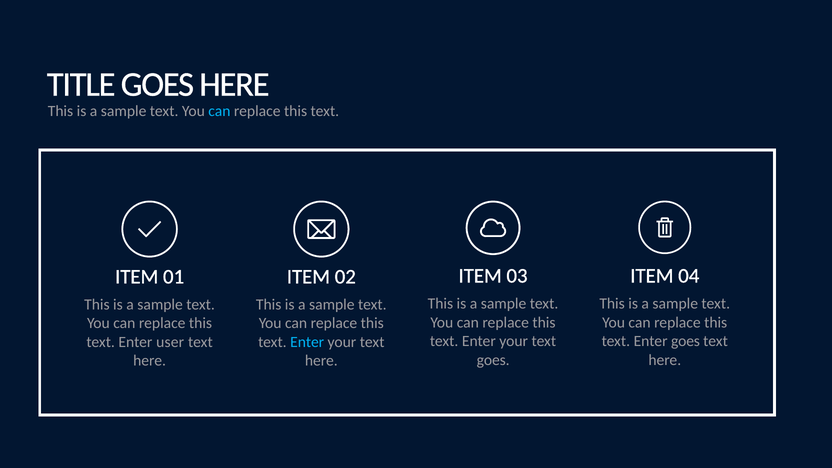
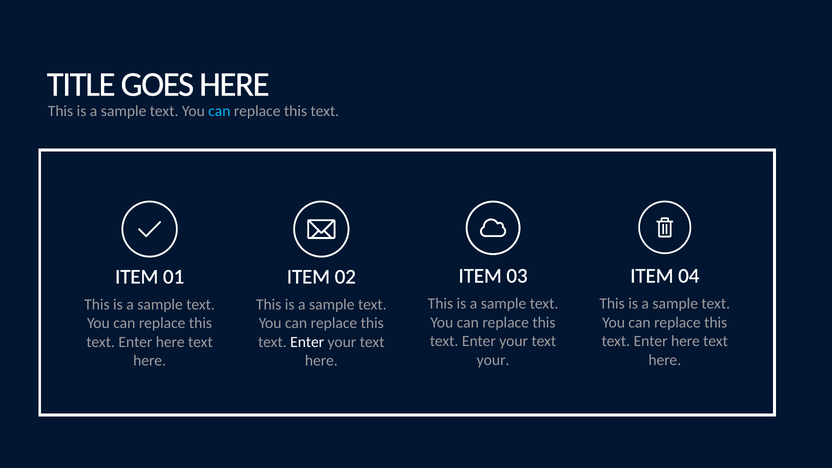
goes: goes -> here (685, 341)
user: user -> here (170, 342)
Enter colour: light blue -> white (307, 342)
goes: goes -> your (493, 360)
